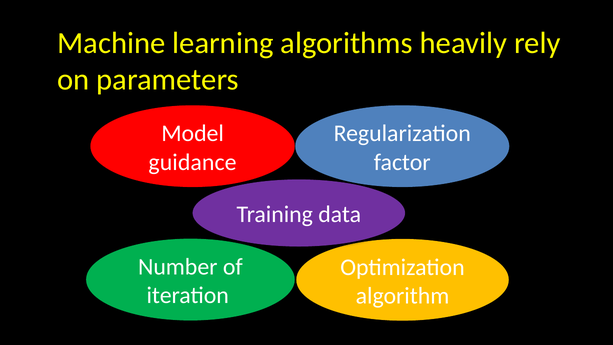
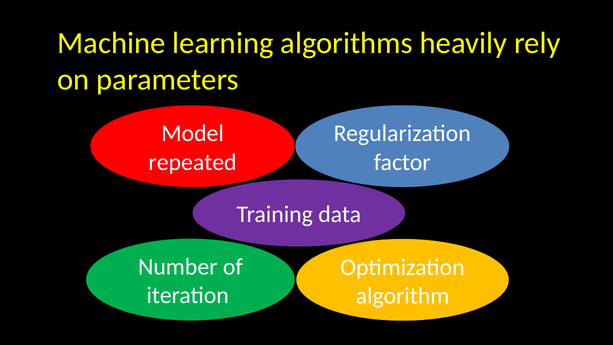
guidance: guidance -> repeated (193, 162)
